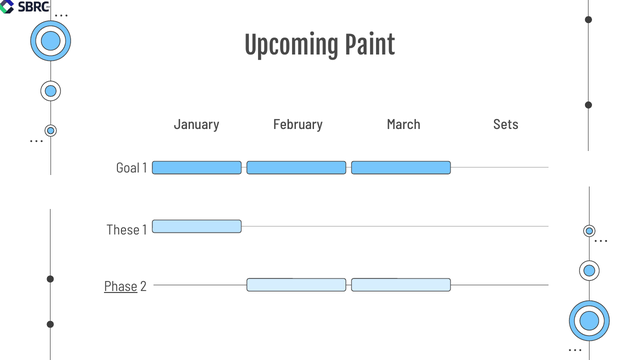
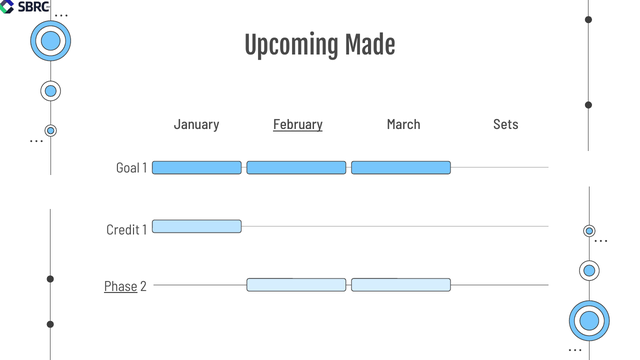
Paint: Paint -> Made (370, 47)
February underline: none -> present (298, 125)
These: These -> Credit (123, 230)
